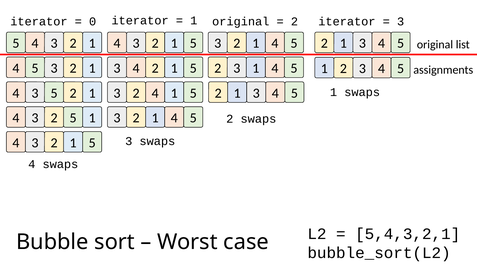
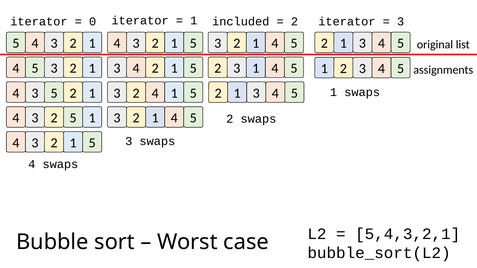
original: original -> included (241, 22)
